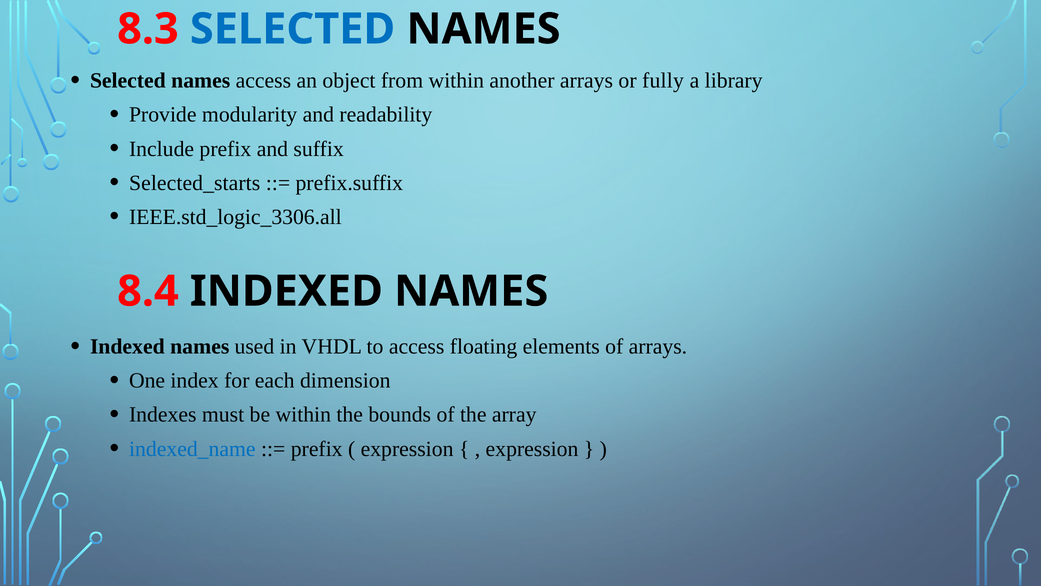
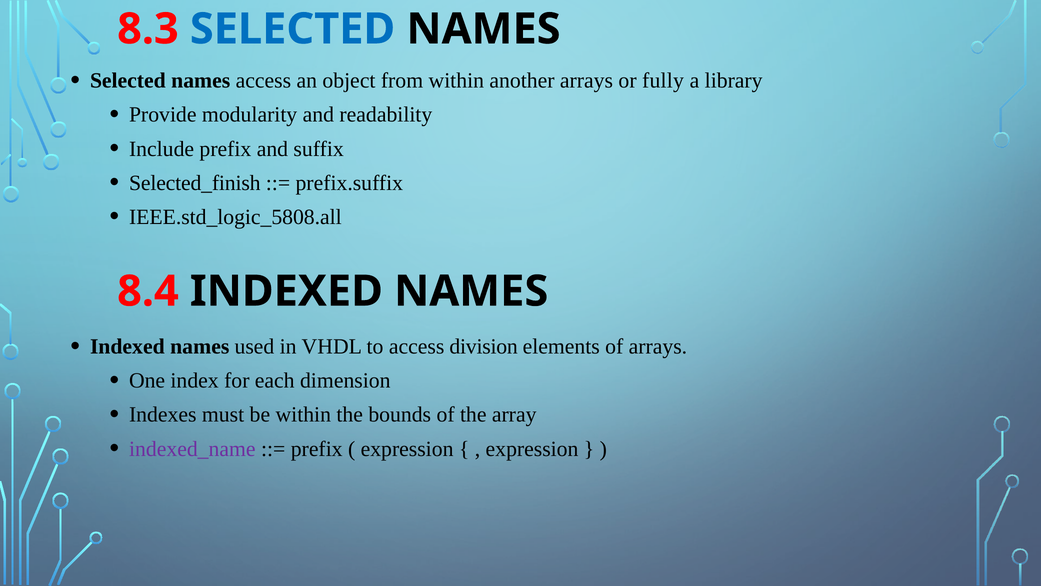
Selected_starts: Selected_starts -> Selected_finish (195, 183)
IEEE.std_logic_3306.all: IEEE.std_logic_3306.all -> IEEE.std_logic_5808.all (235, 217)
floating: floating -> division (484, 346)
indexed_name colour: blue -> purple (192, 449)
